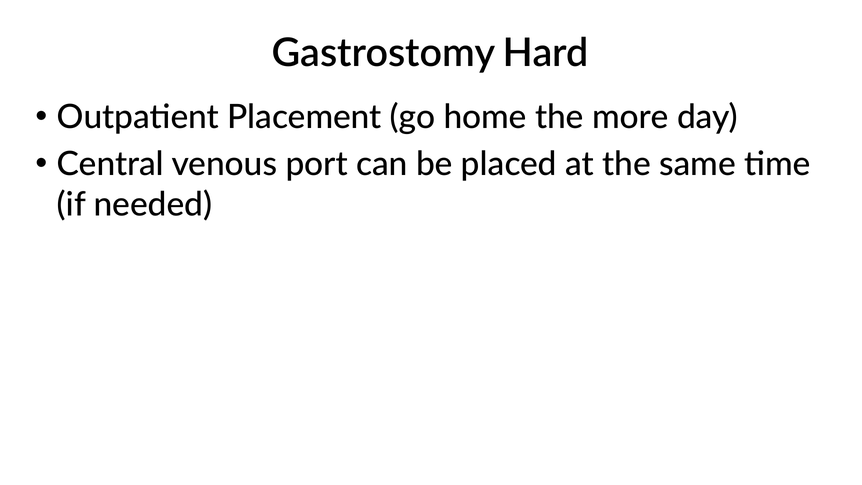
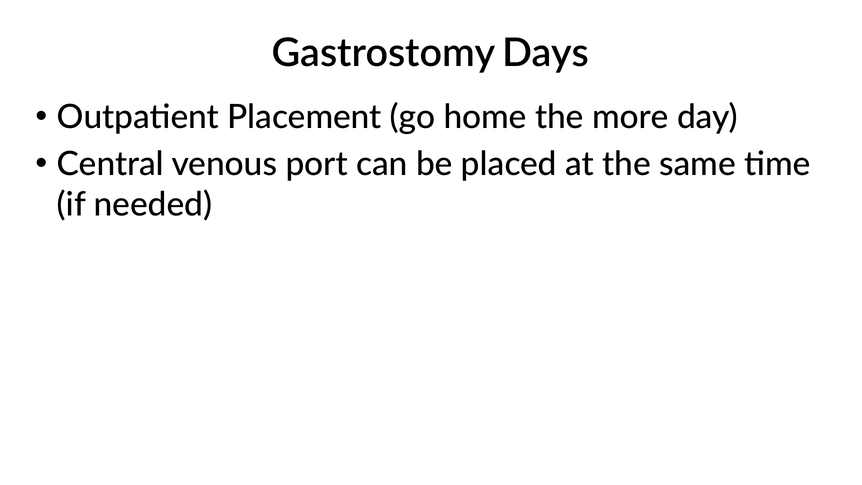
Hard: Hard -> Days (546, 53)
